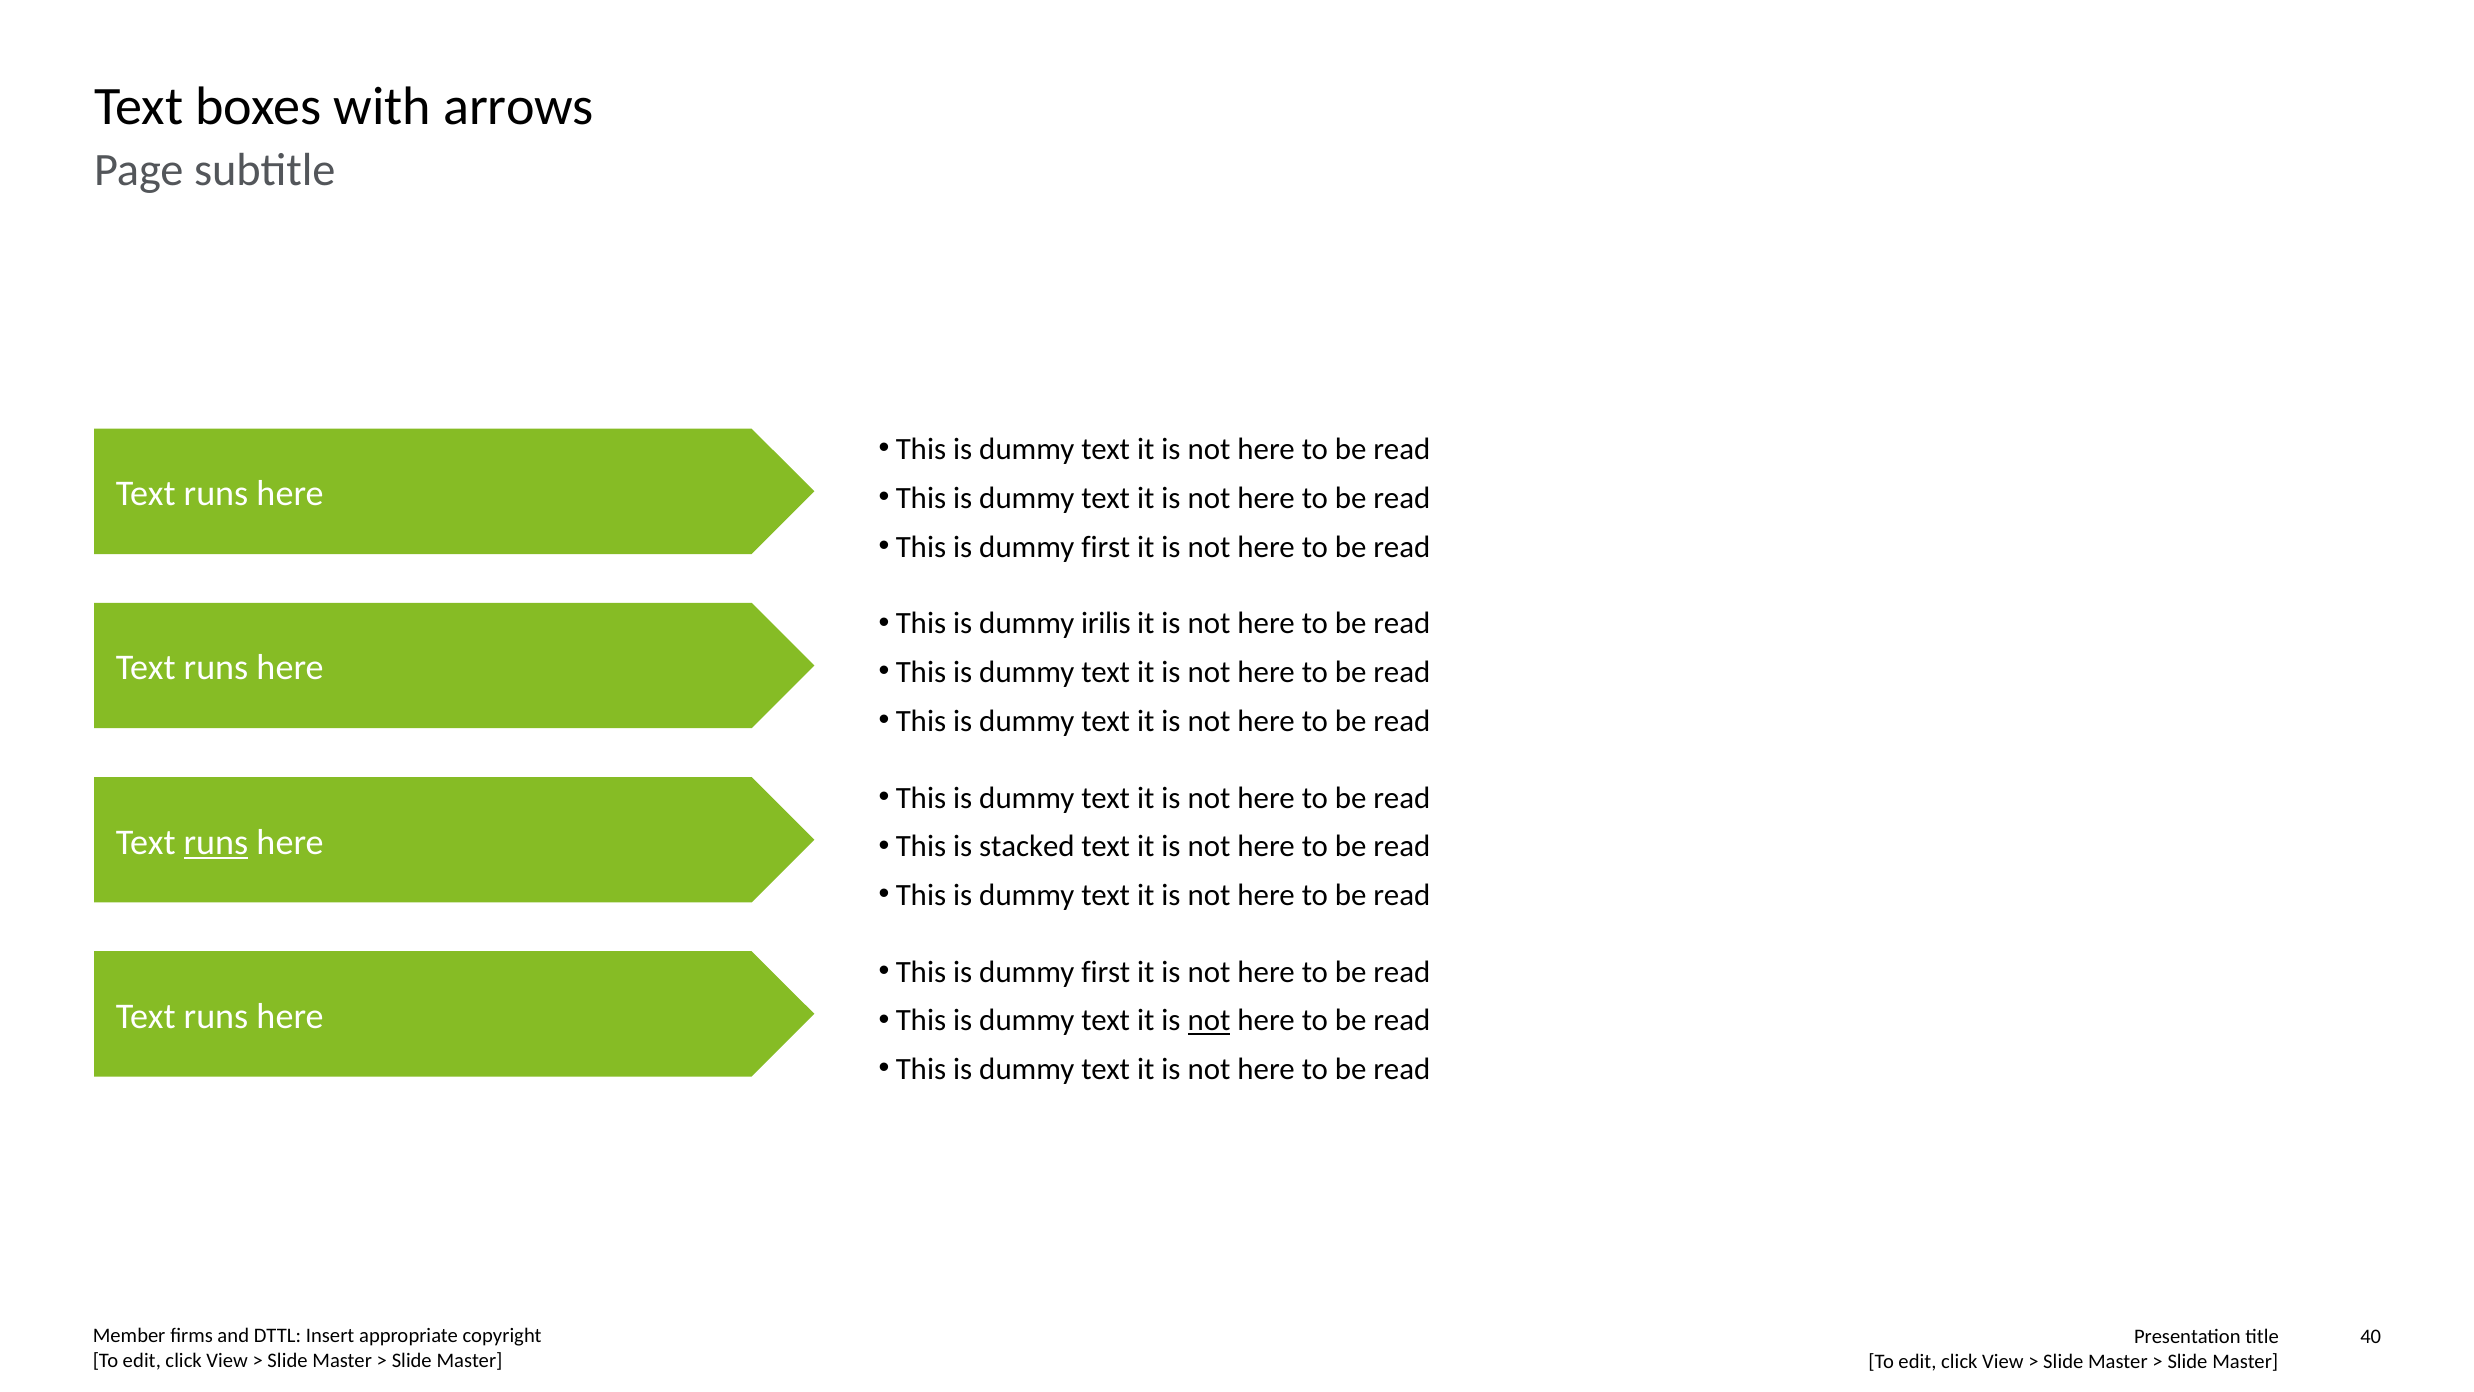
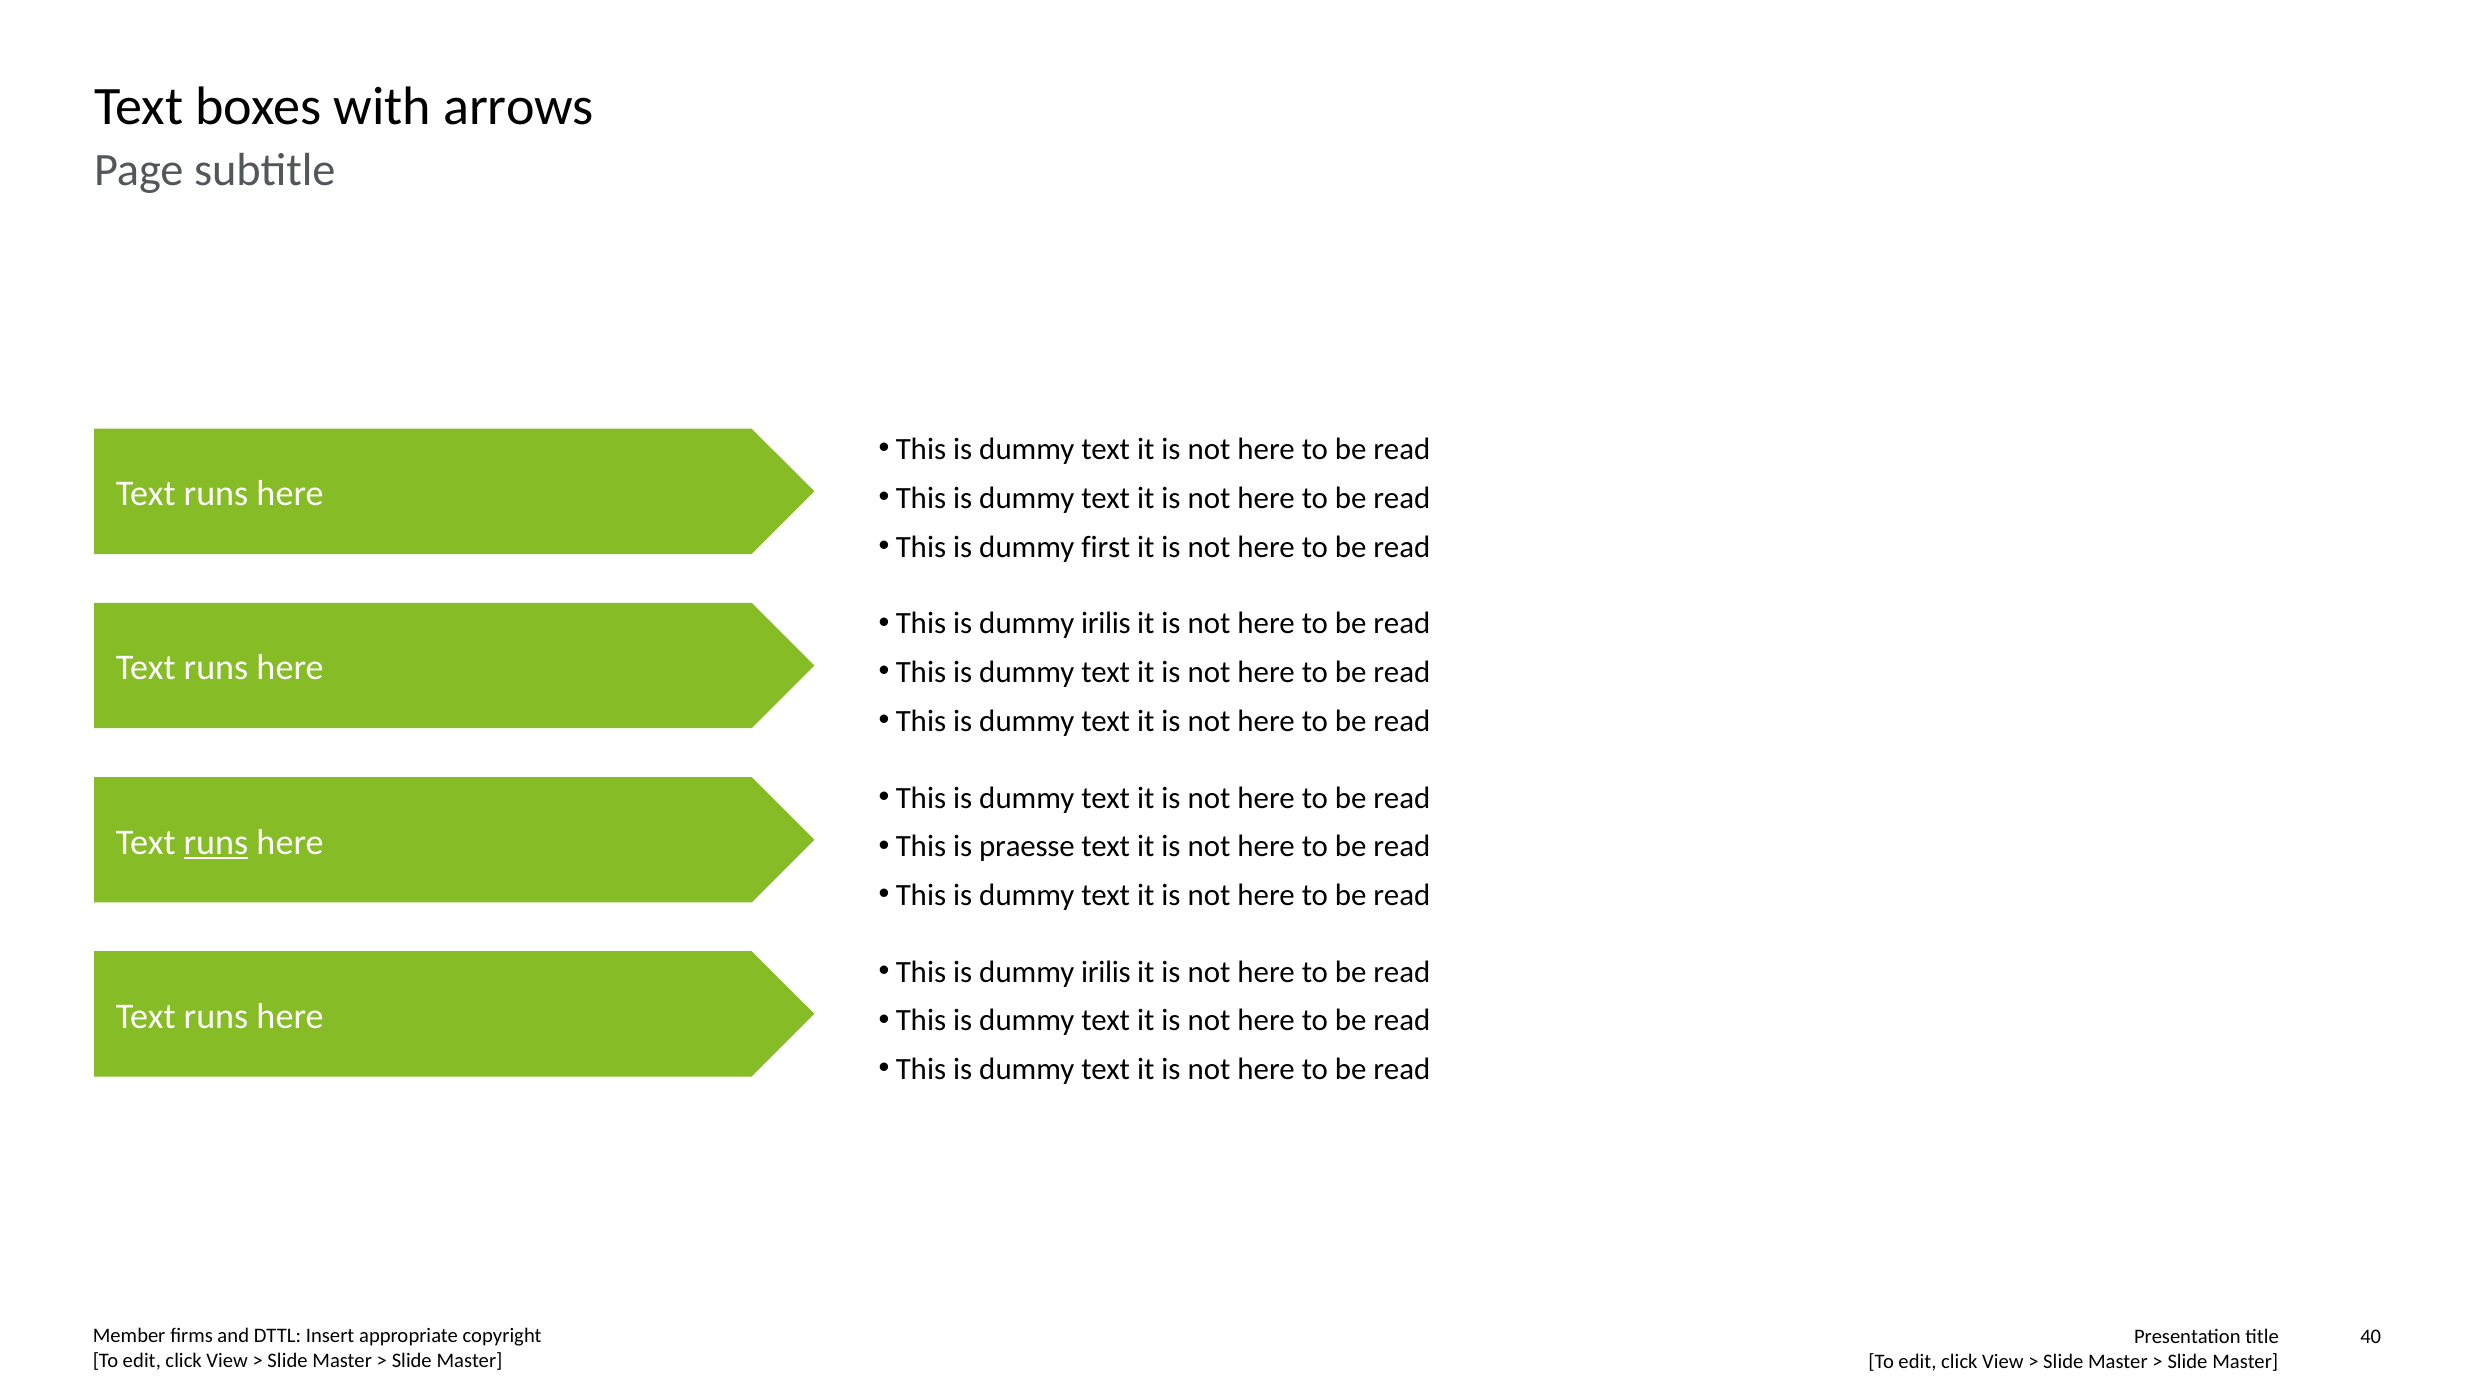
stacked: stacked -> praesse (1027, 846)
first: first -> irilis (1106, 972)
not underline: present -> none (1209, 1020)
